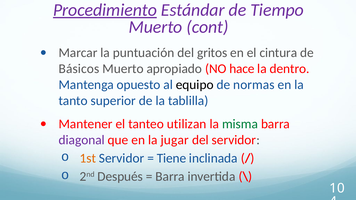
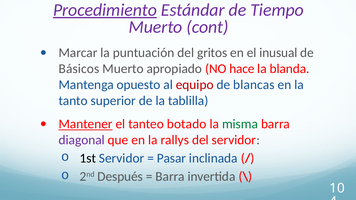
cintura: cintura -> inusual (278, 53)
dentro: dentro -> blanda (290, 69)
equipo colour: black -> red (195, 85)
normas: normas -> blancas (254, 85)
Mantener underline: none -> present (86, 124)
utilizan: utilizan -> botado (187, 124)
jugar: jugar -> rallys (175, 140)
1st colour: orange -> black (88, 159)
Tiene: Tiene -> Pasar (171, 159)
